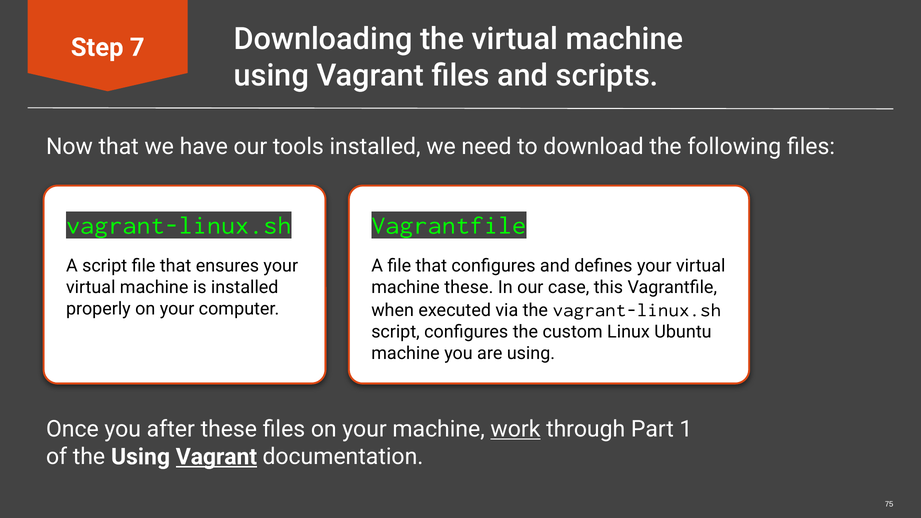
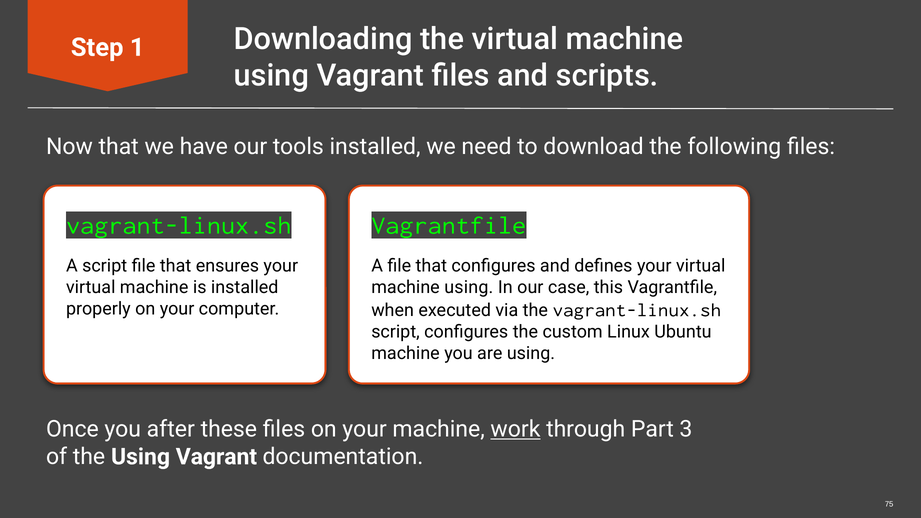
7: 7 -> 1 (137, 47)
these: these -> using (469, 288)
1: 1 -> 3 (686, 429)
Vagrant underline: present -> none (216, 457)
